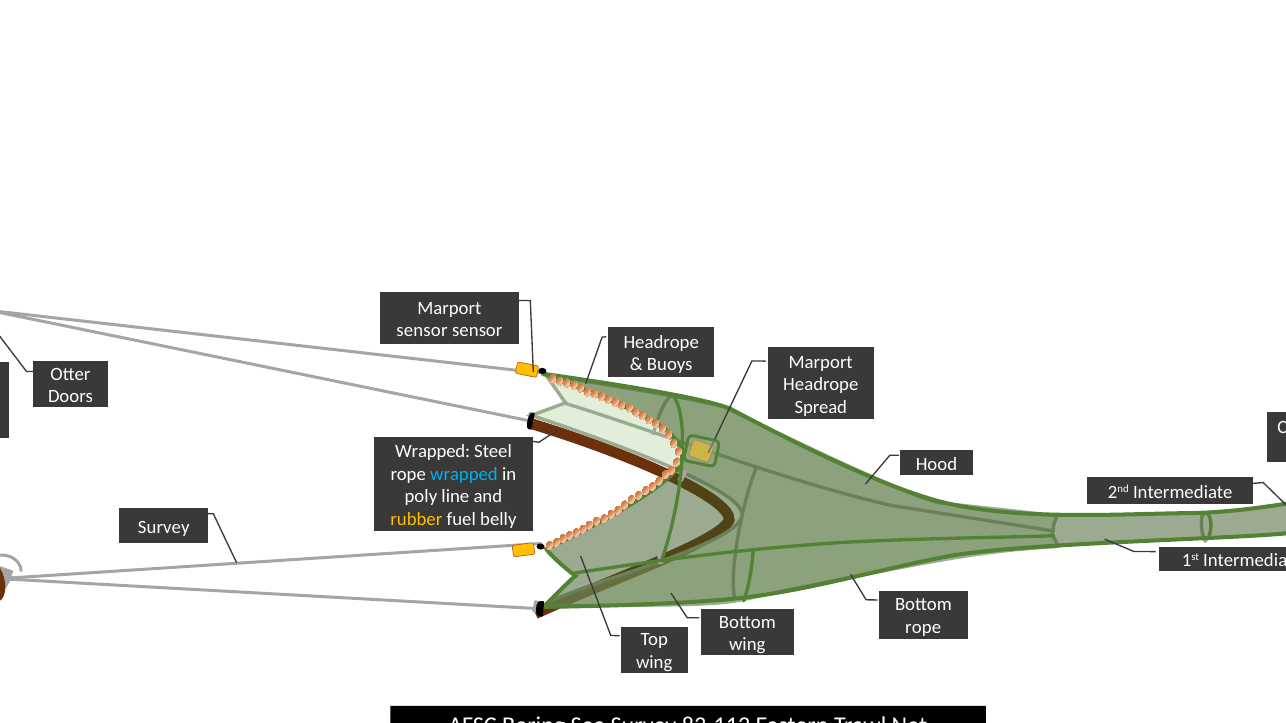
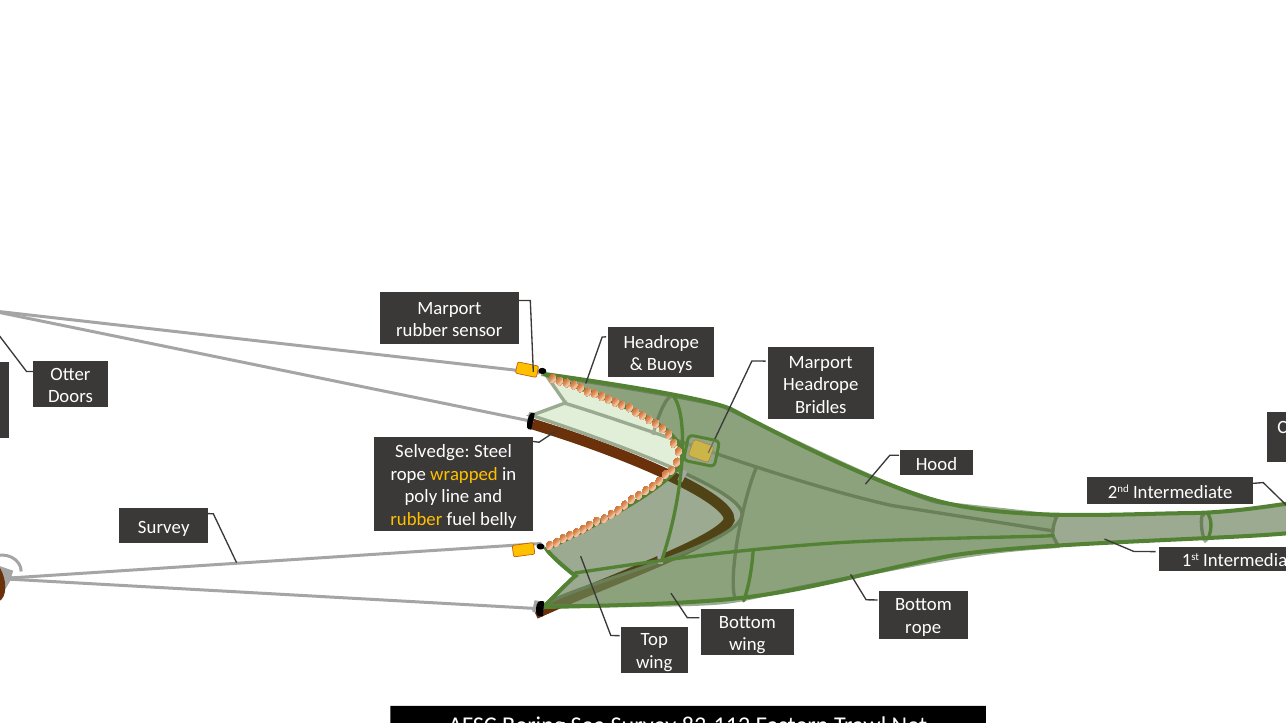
sensor: sensor -> rubber (422, 331)
Spread: Spread -> Bridles (821, 407)
Wrapped: Wrapped -> Selvedge (432, 452)
wrapped colour: light blue -> yellow (464, 474)
